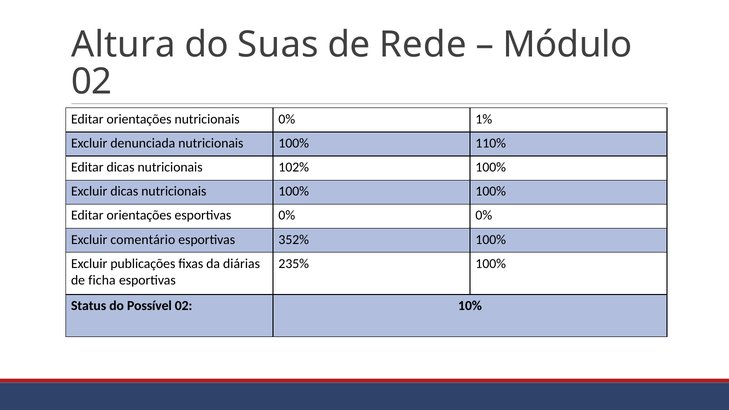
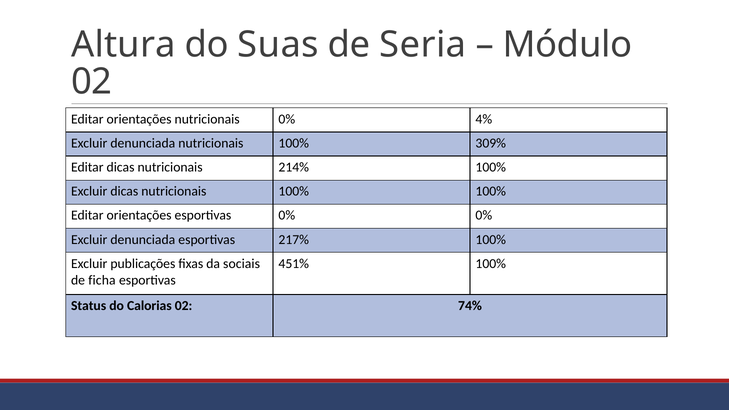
Rede: Rede -> Seria (423, 44)
1%: 1% -> 4% (484, 119)
110%: 110% -> 309% (491, 143)
102%: 102% -> 214% (294, 167)
comentário: comentário -> denunciada (143, 240)
352%: 352% -> 217% (294, 240)
diárias: diárias -> sociais (242, 264)
235%: 235% -> 451% (294, 264)
Possível: Possível -> Calorias (149, 306)
10%: 10% -> 74% (470, 306)
